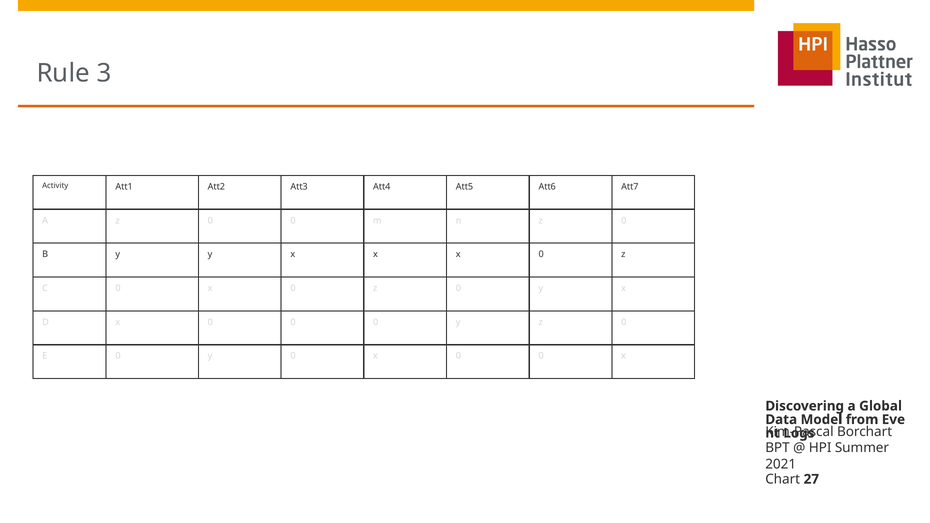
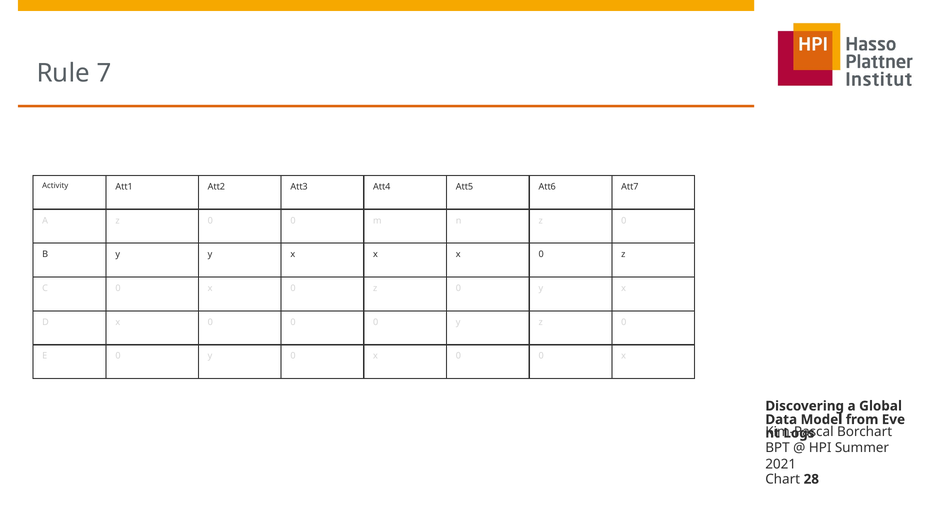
3: 3 -> 7 (104, 73)
27: 27 -> 28 (811, 479)
